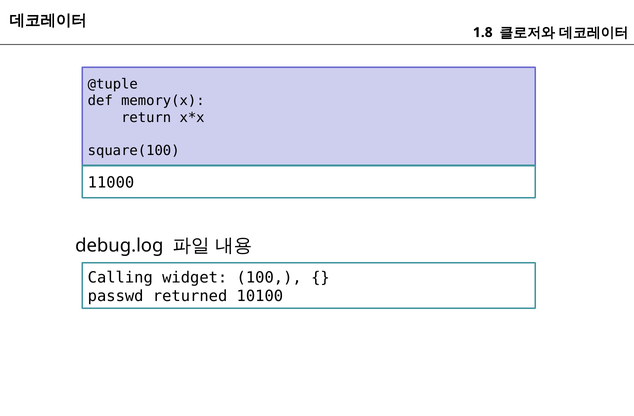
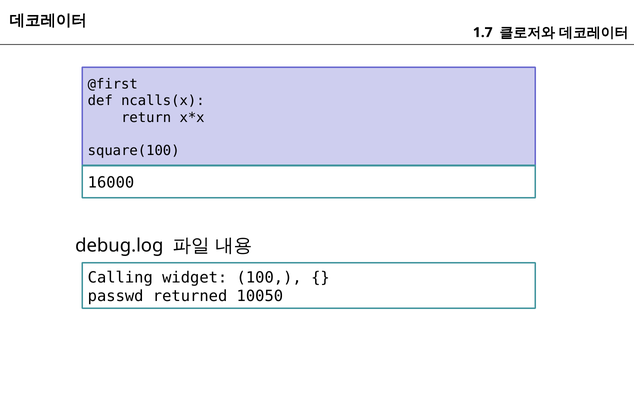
1.8: 1.8 -> 1.7 (483, 32)
@tuple: @tuple -> @first (113, 84)
memory(x: memory(x -> ncalls(x (163, 101)
11000: 11000 -> 16000 (111, 183)
10100: 10100 -> 10050 (260, 296)
